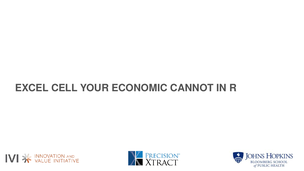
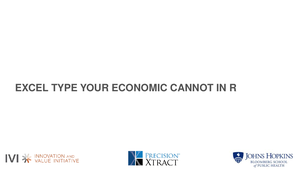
CELL: CELL -> TYPE (64, 88)
